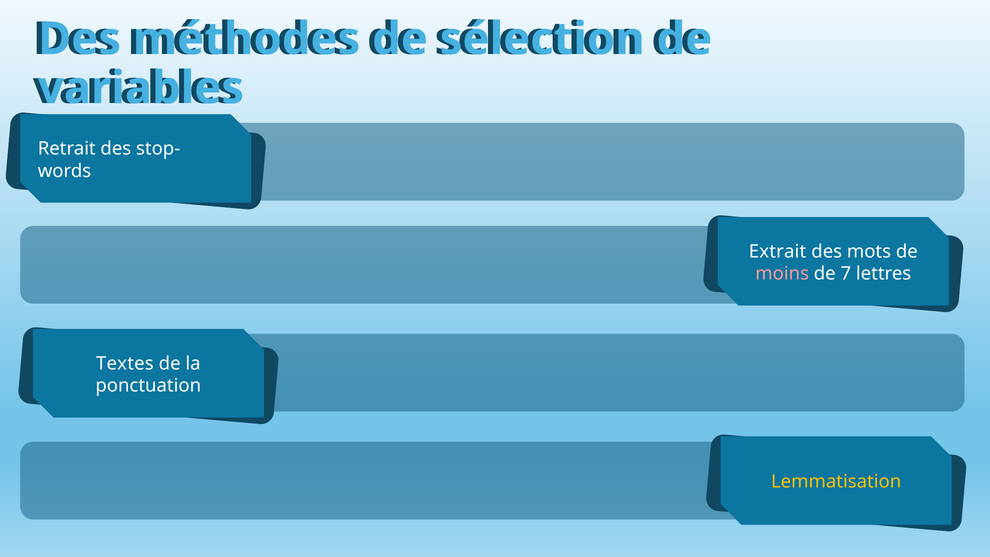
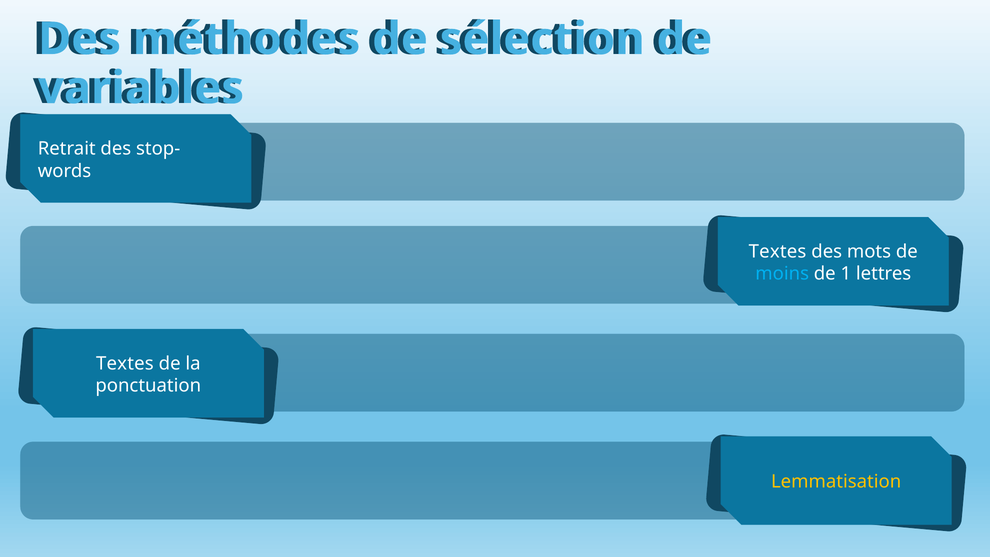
Extrait: Extrait -> Textes (778, 251)
moins colour: pink -> light blue (782, 274)
7: 7 -> 1 (846, 274)
